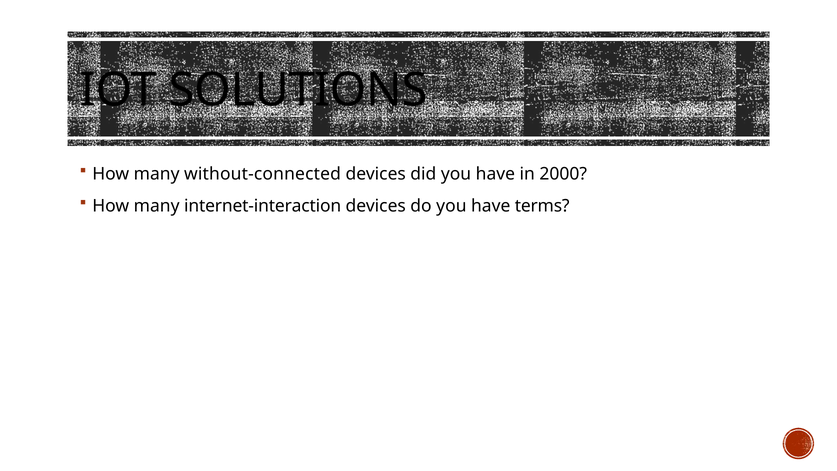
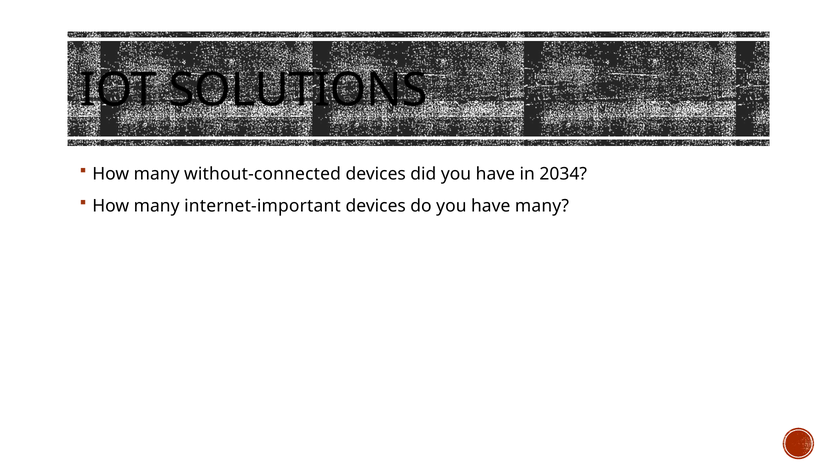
2000: 2000 -> 2034 (563, 174)
internet-interaction: internet-interaction -> internet-important (262, 206)
have terms: terms -> many (542, 206)
